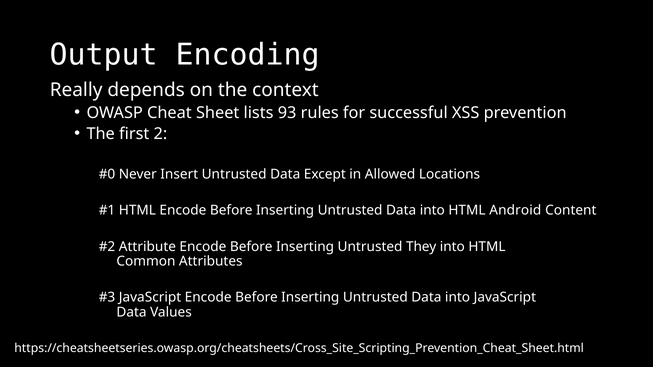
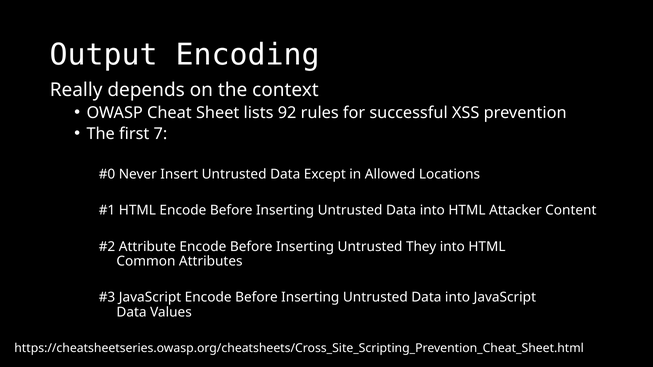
93: 93 -> 92 (287, 113)
2: 2 -> 7 (160, 134)
Android: Android -> Attacker (515, 211)
